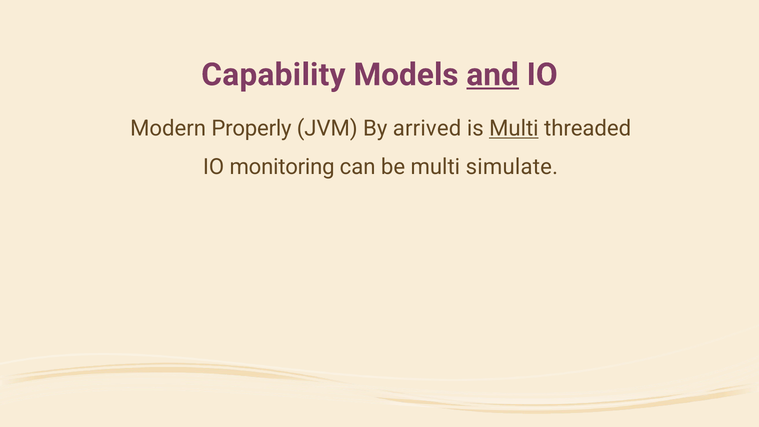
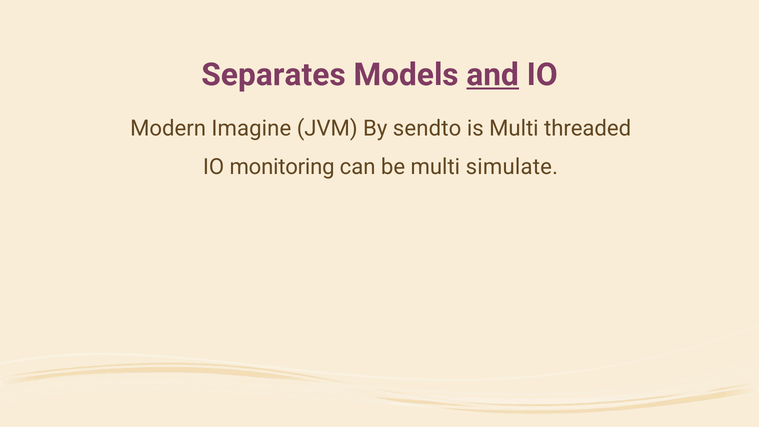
Capability: Capability -> Separates (273, 75)
Properly: Properly -> Imagine (251, 129)
arrived: arrived -> sendto (427, 129)
Multi underline: present -> none (514, 129)
